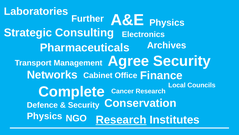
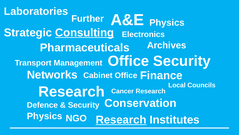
Consulting underline: none -> present (85, 33)
Agree: Agree -> Office (128, 61)
Complete: Complete -> Research (72, 91)
